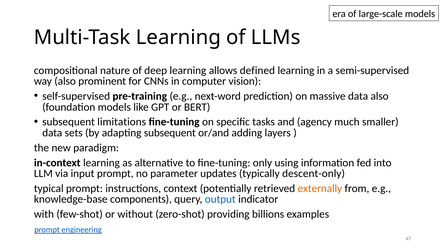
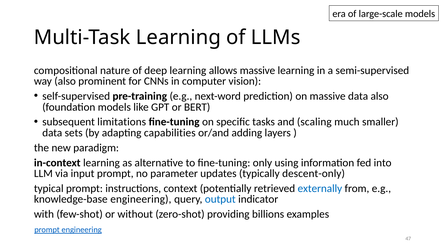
allows defined: defined -> massive (257, 71)
agency: agency -> scaling (314, 122)
adapting subsequent: subsequent -> capabilities (170, 133)
externally colour: orange -> blue (320, 189)
knowledge-base components: components -> engineering (141, 199)
